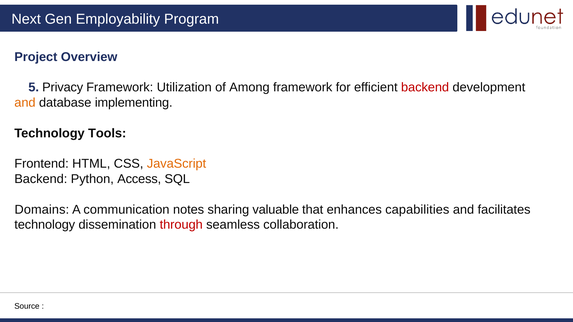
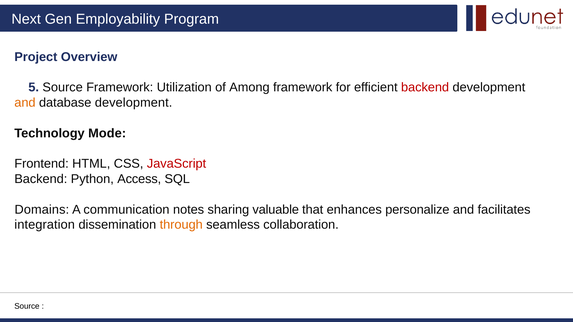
5 Privacy: Privacy -> Source (63, 88)
database implementing: implementing -> development (134, 103)
Tools: Tools -> Mode (107, 133)
JavaScript colour: orange -> red (177, 164)
capabilities: capabilities -> personalize (417, 210)
technology: technology -> integration (45, 225)
through colour: red -> orange (181, 225)
